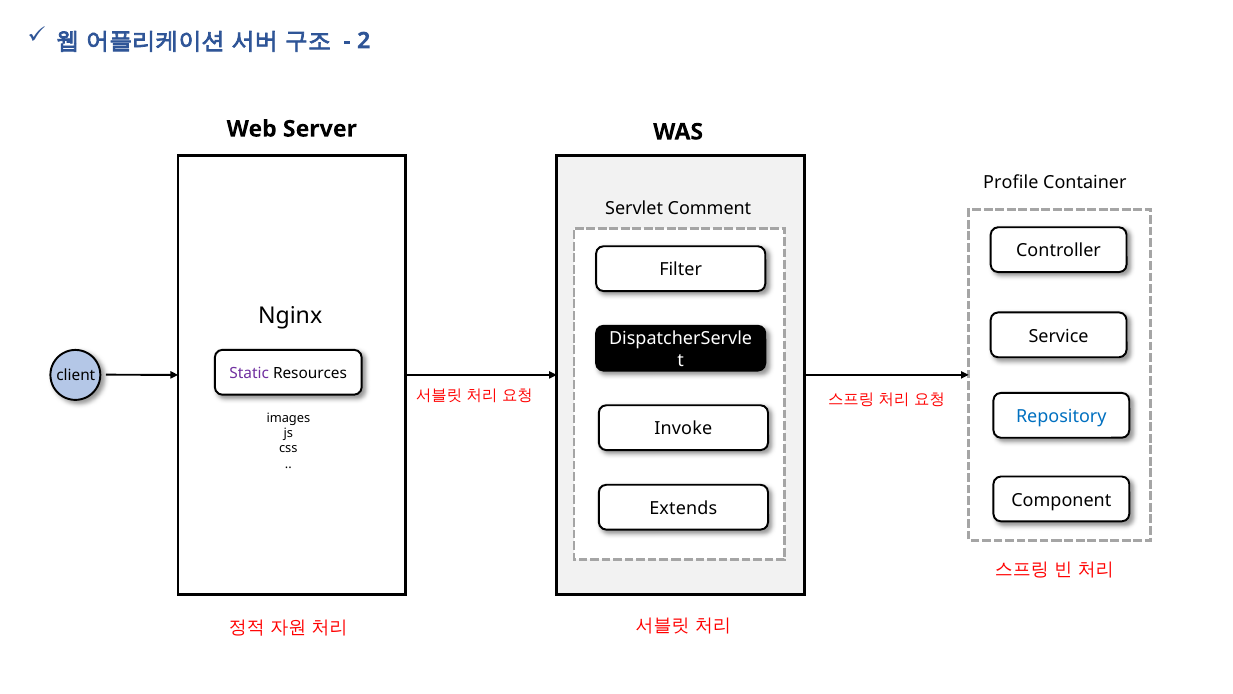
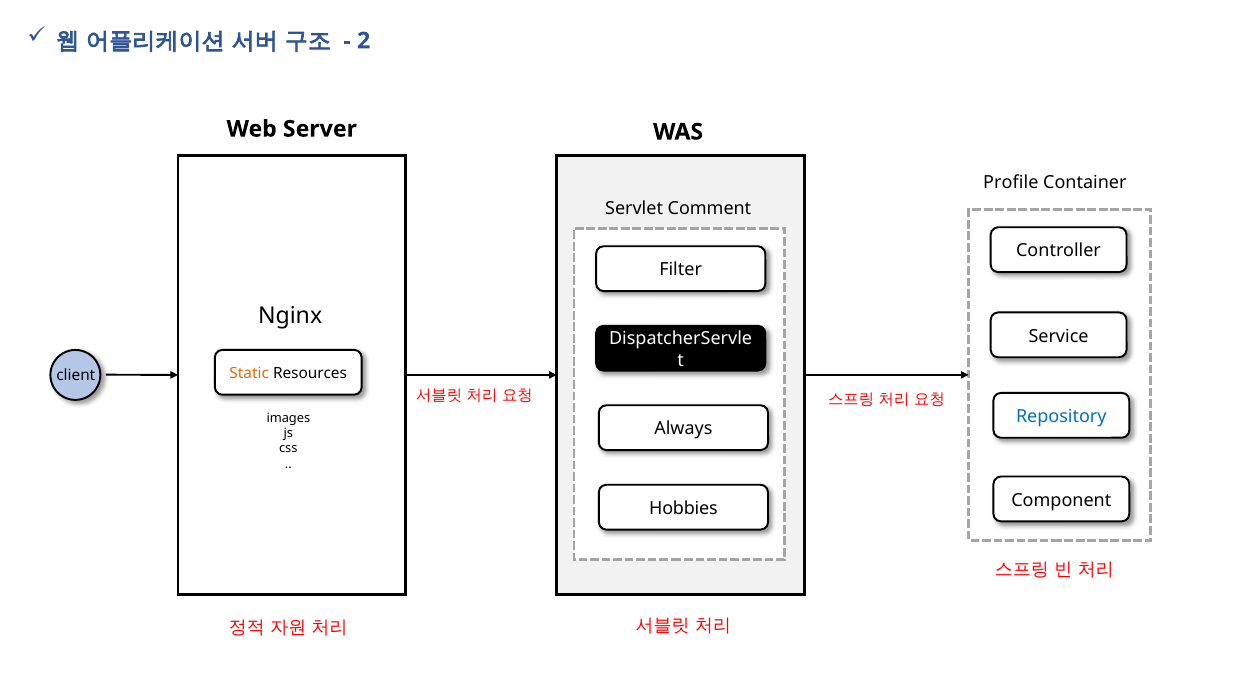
Static colour: purple -> orange (249, 373)
Invoke: Invoke -> Always (683, 429)
Extends: Extends -> Hobbies (683, 508)
